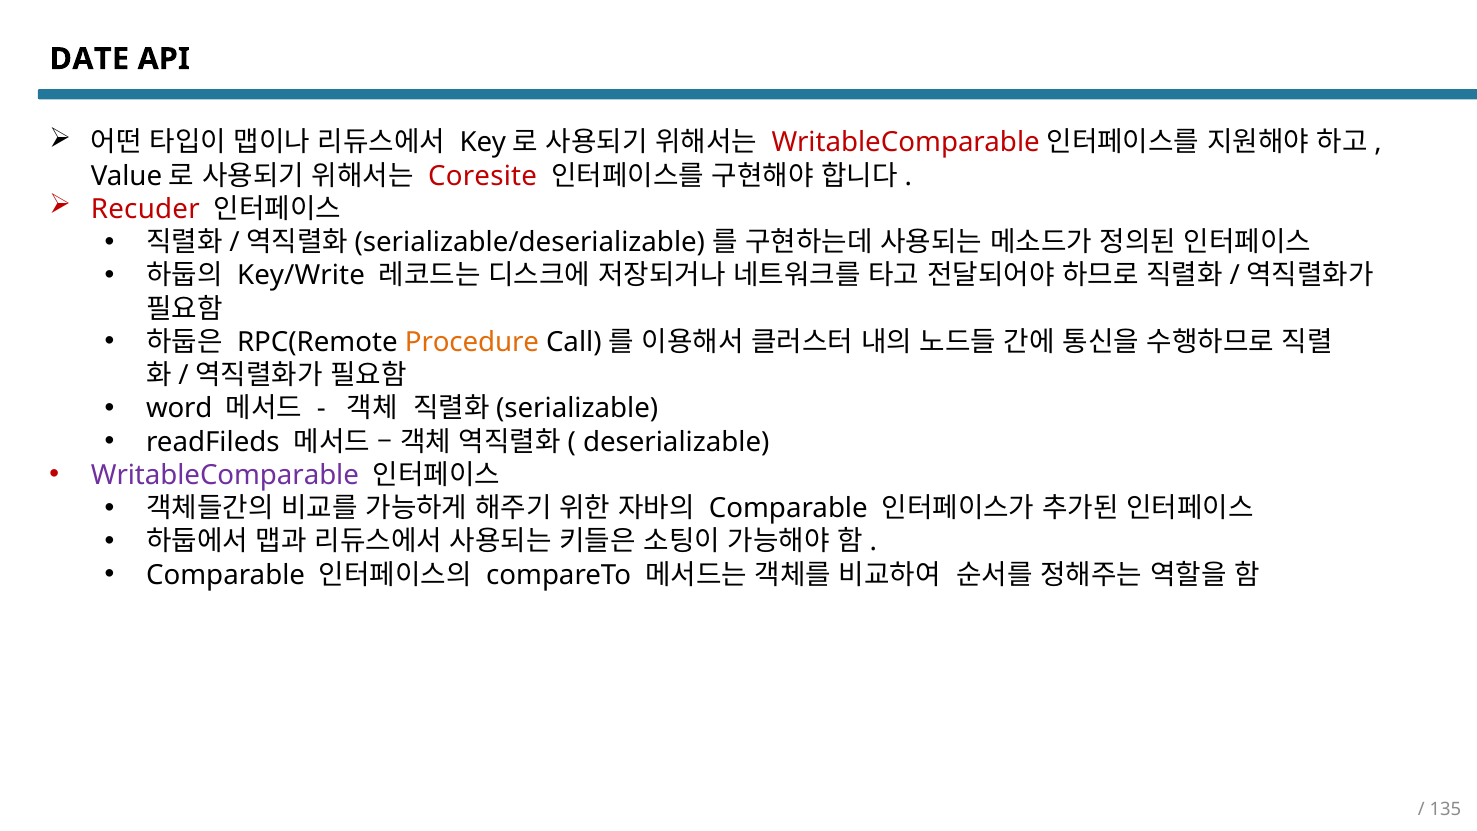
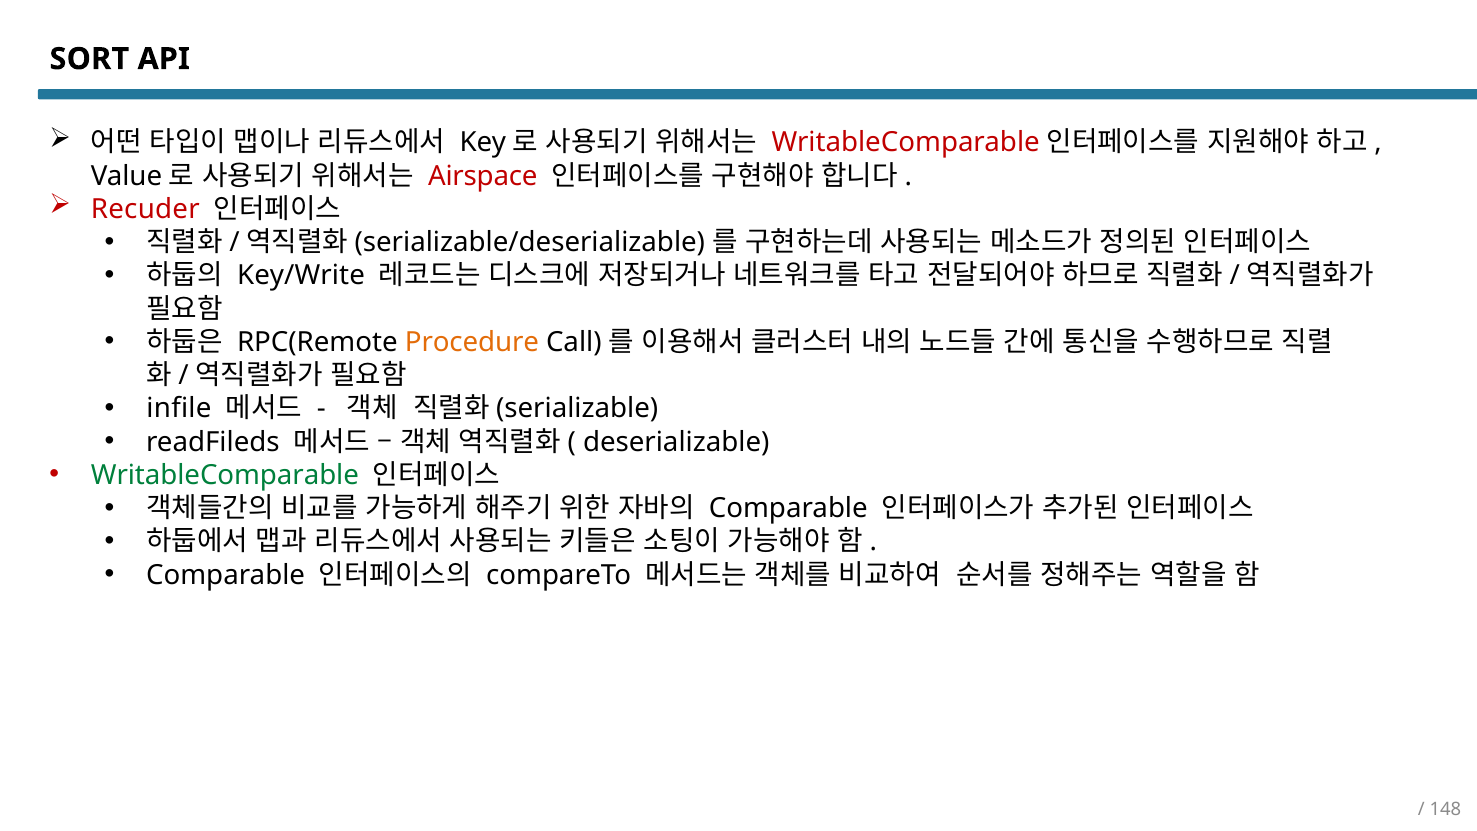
DATE: DATE -> SORT (89, 59)
Coresite: Coresite -> Airspace (483, 176)
word: word -> infile (179, 409)
WritableComparable colour: purple -> green (225, 475)
135: 135 -> 148 (1445, 809)
